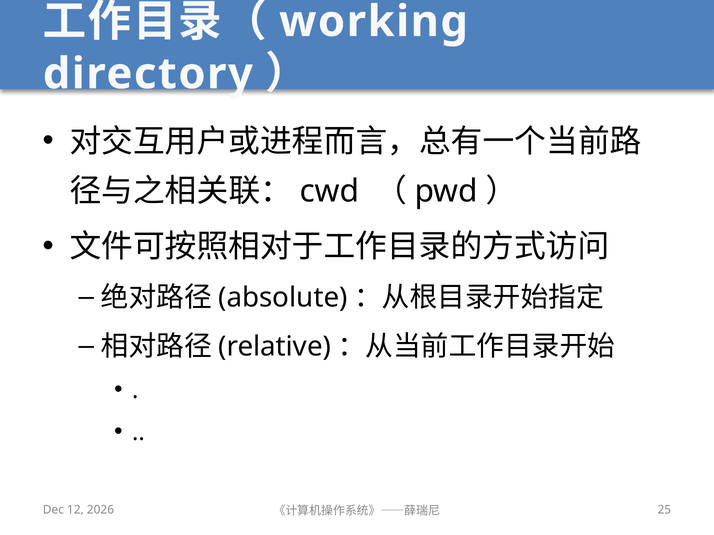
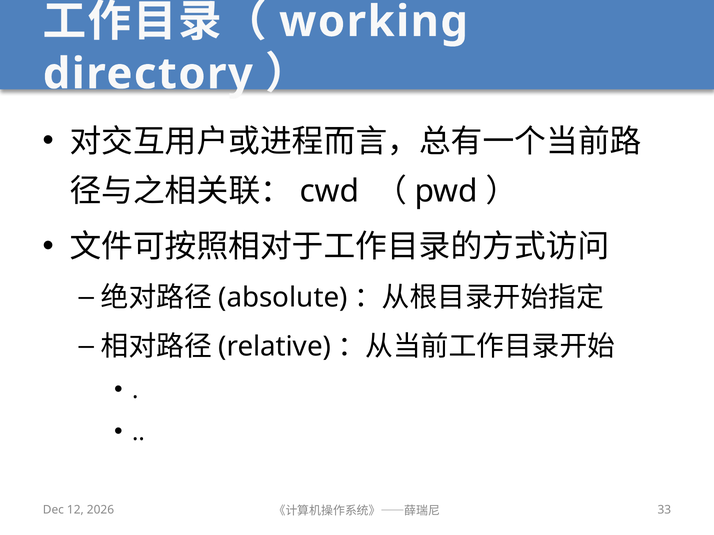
25: 25 -> 33 (664, 510)
